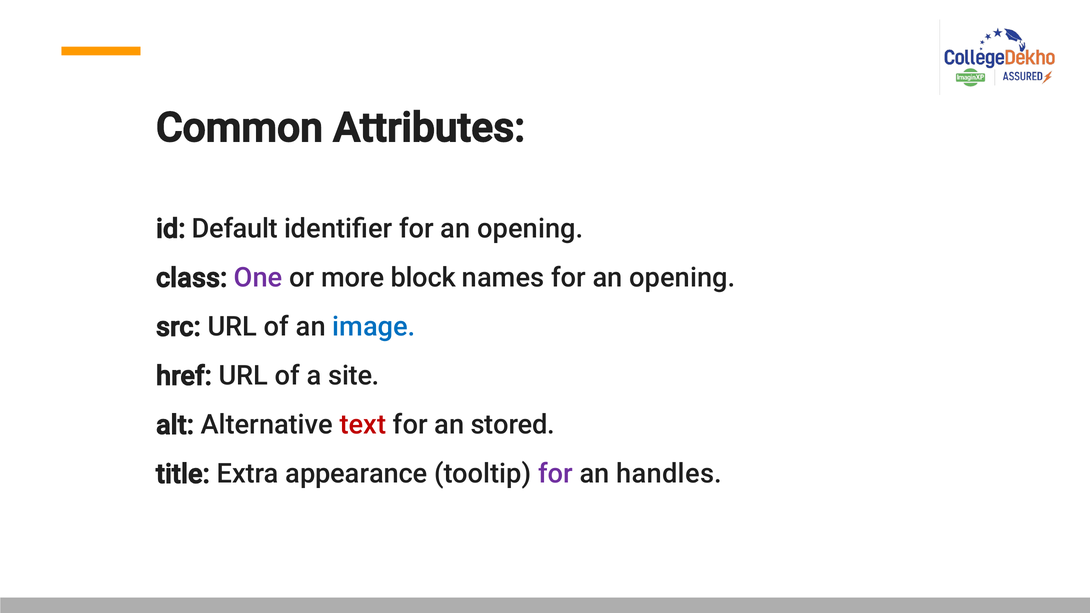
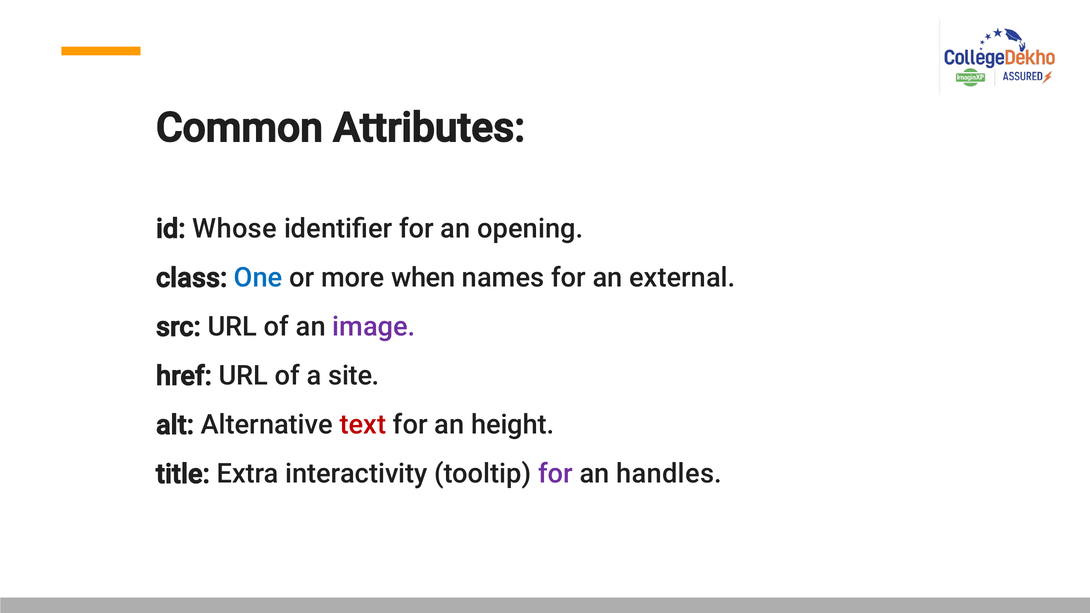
Default: Default -> Whose (235, 229)
One colour: purple -> blue (258, 278)
block: block -> when (423, 278)
names for an opening: opening -> external (682, 278)
image colour: blue -> purple (374, 327)
stored: stored -> height (513, 425)
appearance: appearance -> interactivity (356, 474)
